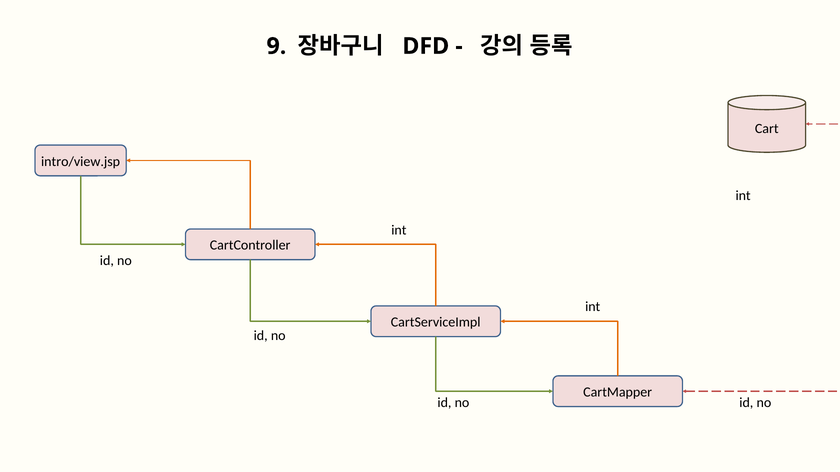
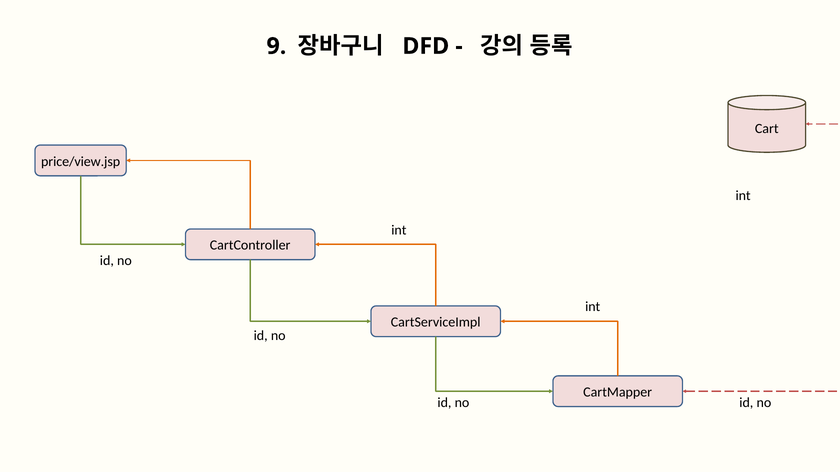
intro/view.jsp: intro/view.jsp -> price/view.jsp (81, 162)
